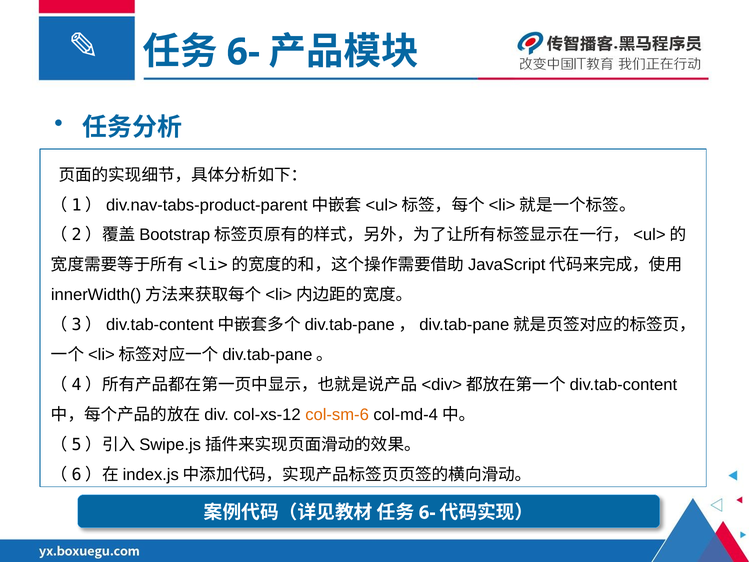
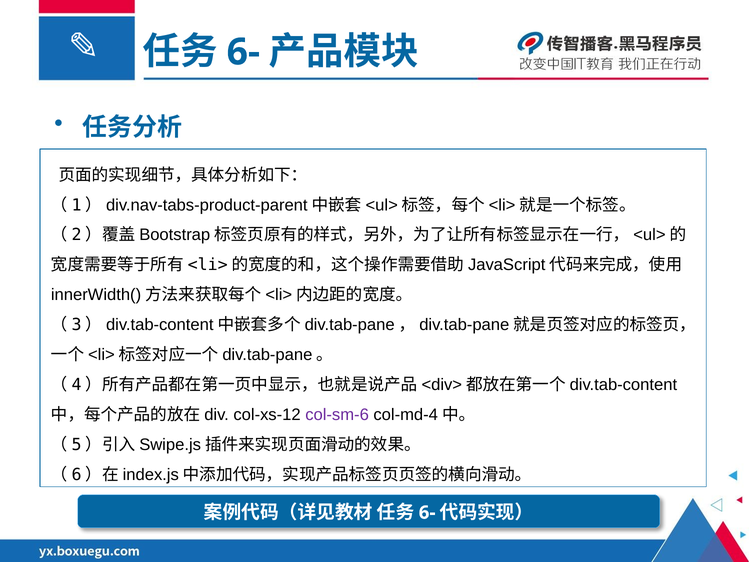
col-sm-6 colour: orange -> purple (337, 414)
